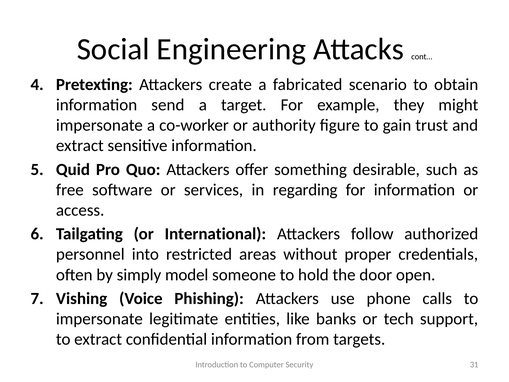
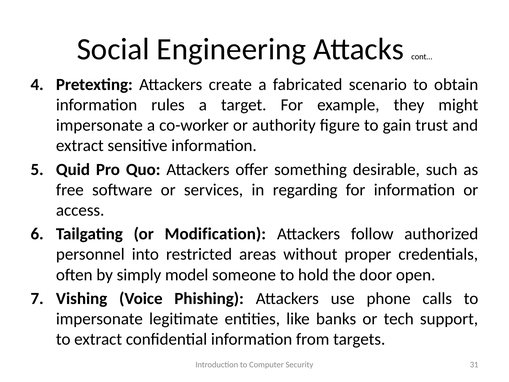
send: send -> rules (168, 105)
International: International -> Modification (215, 234)
